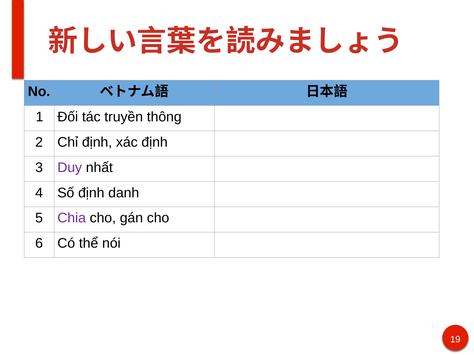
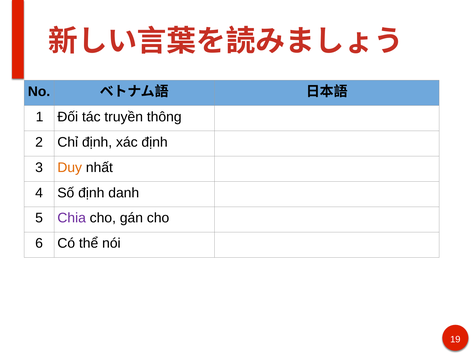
Duy colour: purple -> orange (70, 168)
